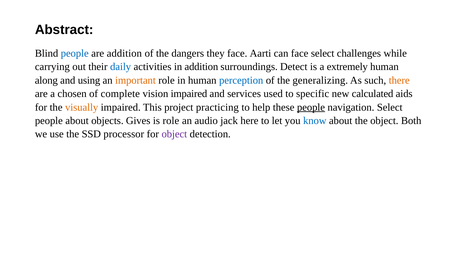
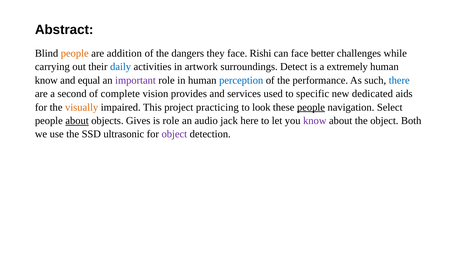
people colour: blue -> orange (75, 53)
Aarti: Aarti -> Rishi (261, 53)
face select: select -> better (323, 53)
in addition: addition -> artwork (201, 67)
along: along -> know (46, 80)
using: using -> equal (89, 80)
important colour: orange -> purple (135, 80)
generalizing: generalizing -> performance (320, 80)
there colour: orange -> blue (399, 80)
chosen: chosen -> second (72, 94)
vision impaired: impaired -> provides (189, 94)
calculated: calculated -> dedicated (372, 94)
help: help -> look (261, 107)
about underline: none -> present (77, 121)
know colour: blue -> purple (315, 121)
processor: processor -> ultrasonic (124, 134)
